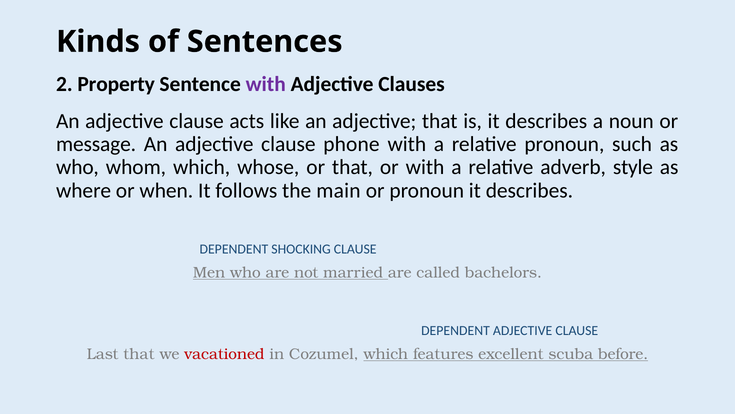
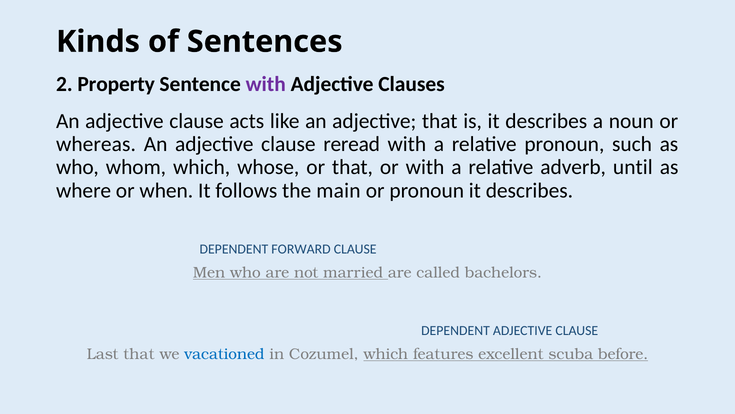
message: message -> whereas (96, 144)
phone: phone -> reread (352, 144)
style: style -> until (633, 167)
SHOCKING: SHOCKING -> FORWARD (301, 249)
vacationed colour: red -> blue (224, 354)
